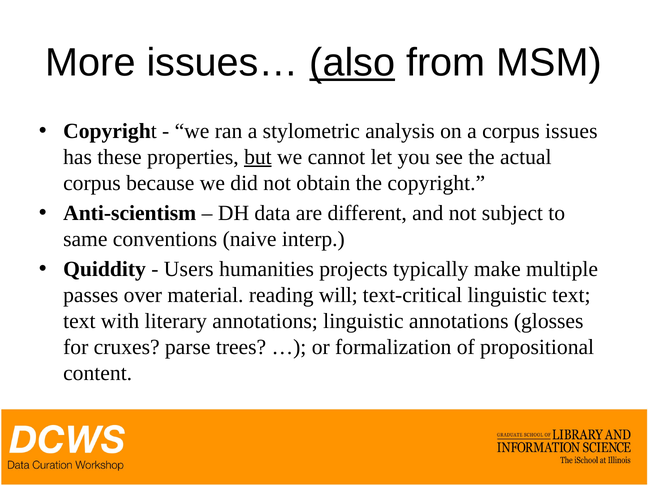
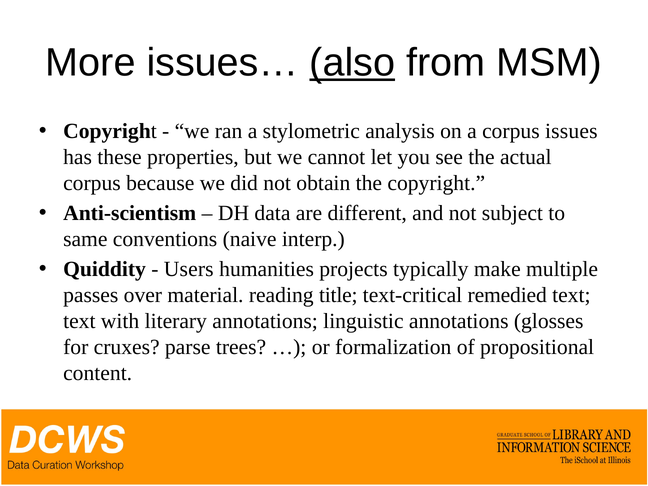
but underline: present -> none (258, 157)
will: will -> title (338, 295)
text-critical linguistic: linguistic -> remedied (507, 295)
